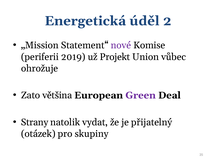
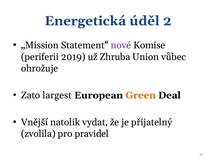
Projekt: Projekt -> Zhruba (115, 57)
většina: většina -> largest (57, 95)
Green colour: purple -> orange (141, 95)
Strany: Strany -> Vnější (34, 122)
otázek: otázek -> zvolila (38, 134)
skupiny: skupiny -> pravidel (92, 134)
